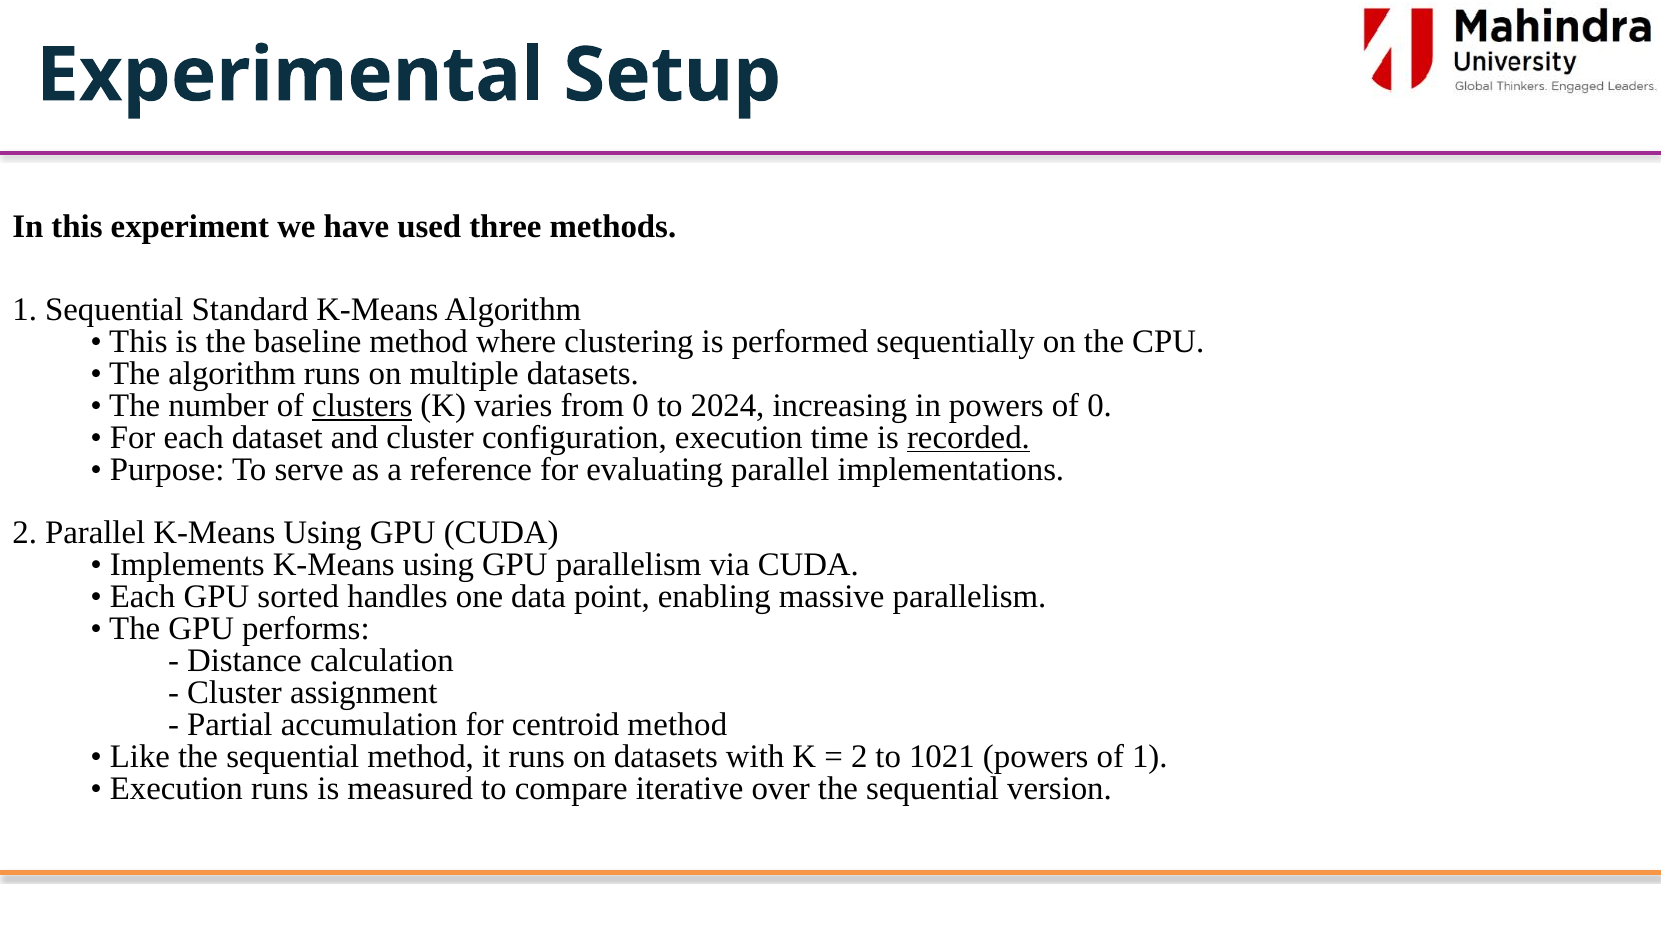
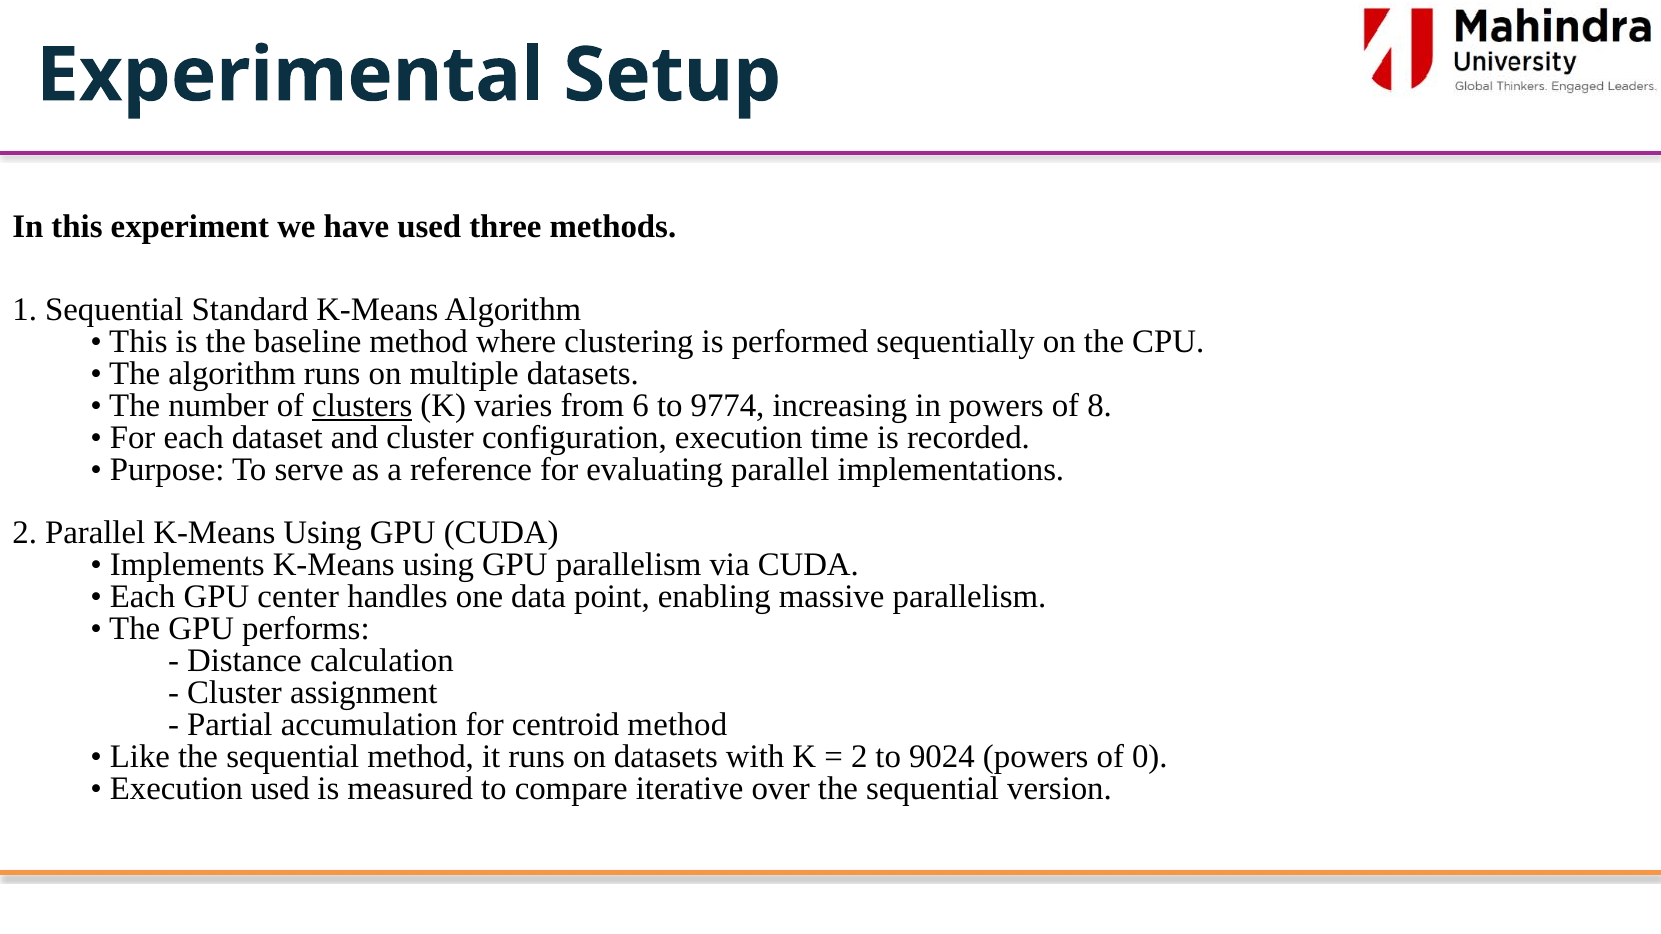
from 0: 0 -> 6 (641, 406)
2024: 2024 -> 9774 (728, 406)
of 0: 0 -> 8 (1100, 406)
recorded underline: present -> none (968, 438)
sorted: sorted -> center (298, 597)
1021: 1021 -> 9024 (942, 757)
of 1: 1 -> 0 (1150, 757)
Execution runs: runs -> used (280, 789)
